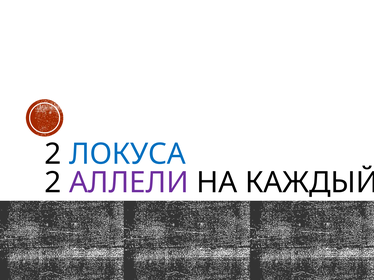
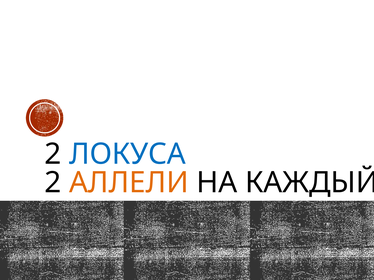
АЛЛЕЛИ colour: purple -> orange (129, 183)
